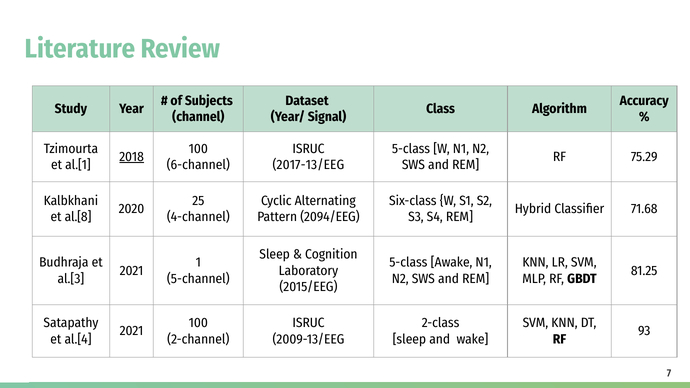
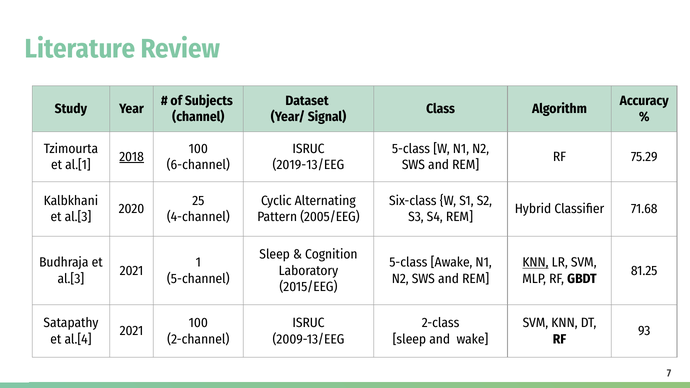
2017-13/EEG: 2017-13/EEG -> 2019-13/EEG (308, 165)
al.[8: al.[8 -> al.[3 (78, 217)
2094/EEG: 2094/EEG -> 2005/EEG (330, 217)
KNN underline: none -> present (535, 263)
